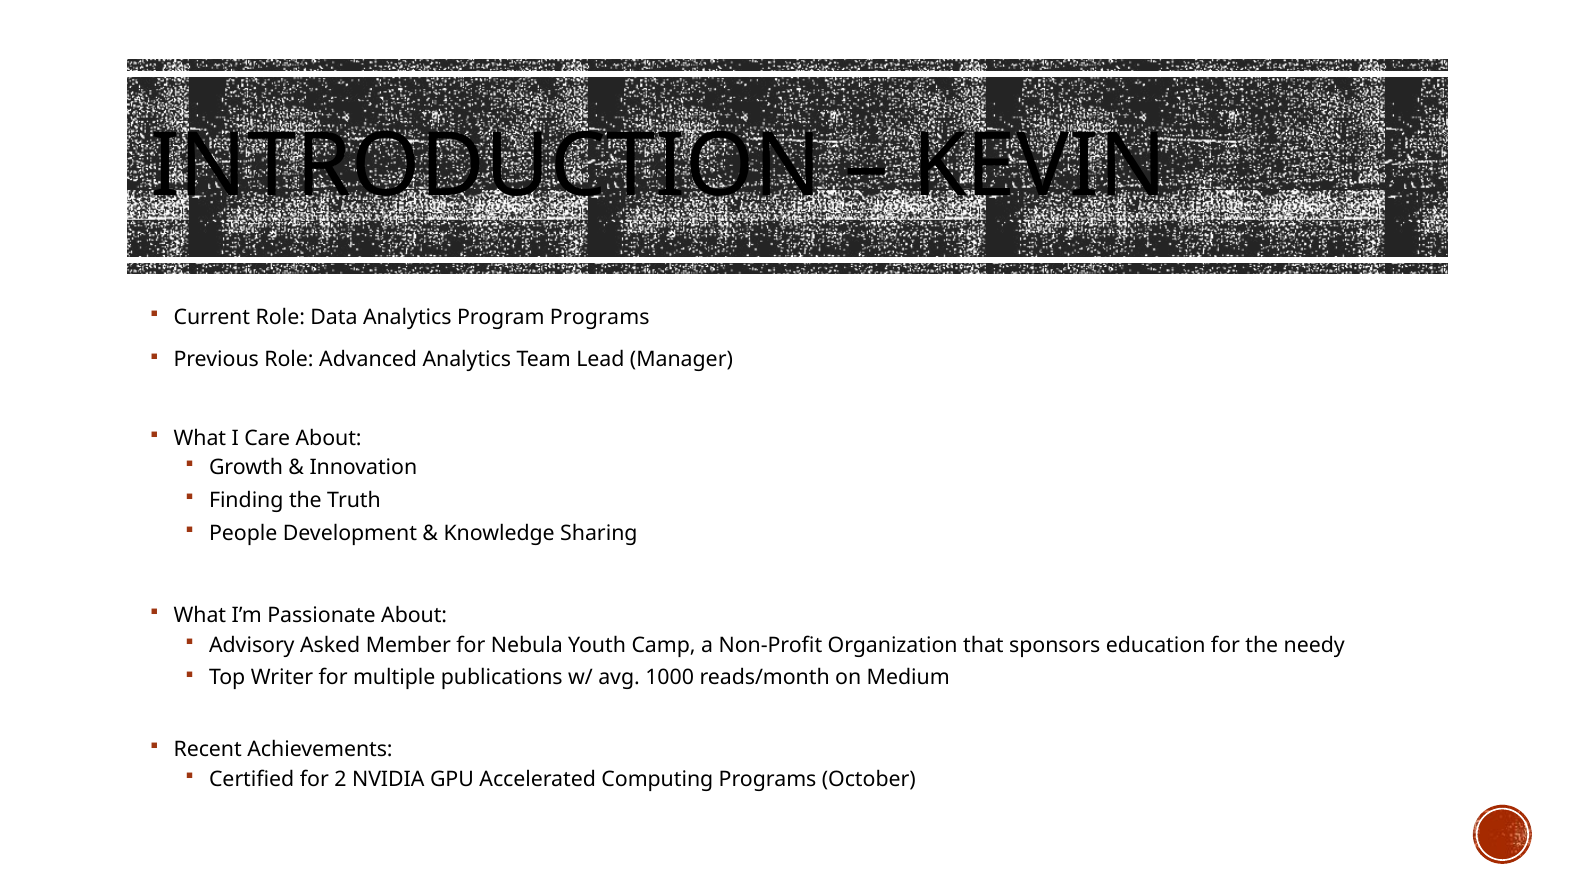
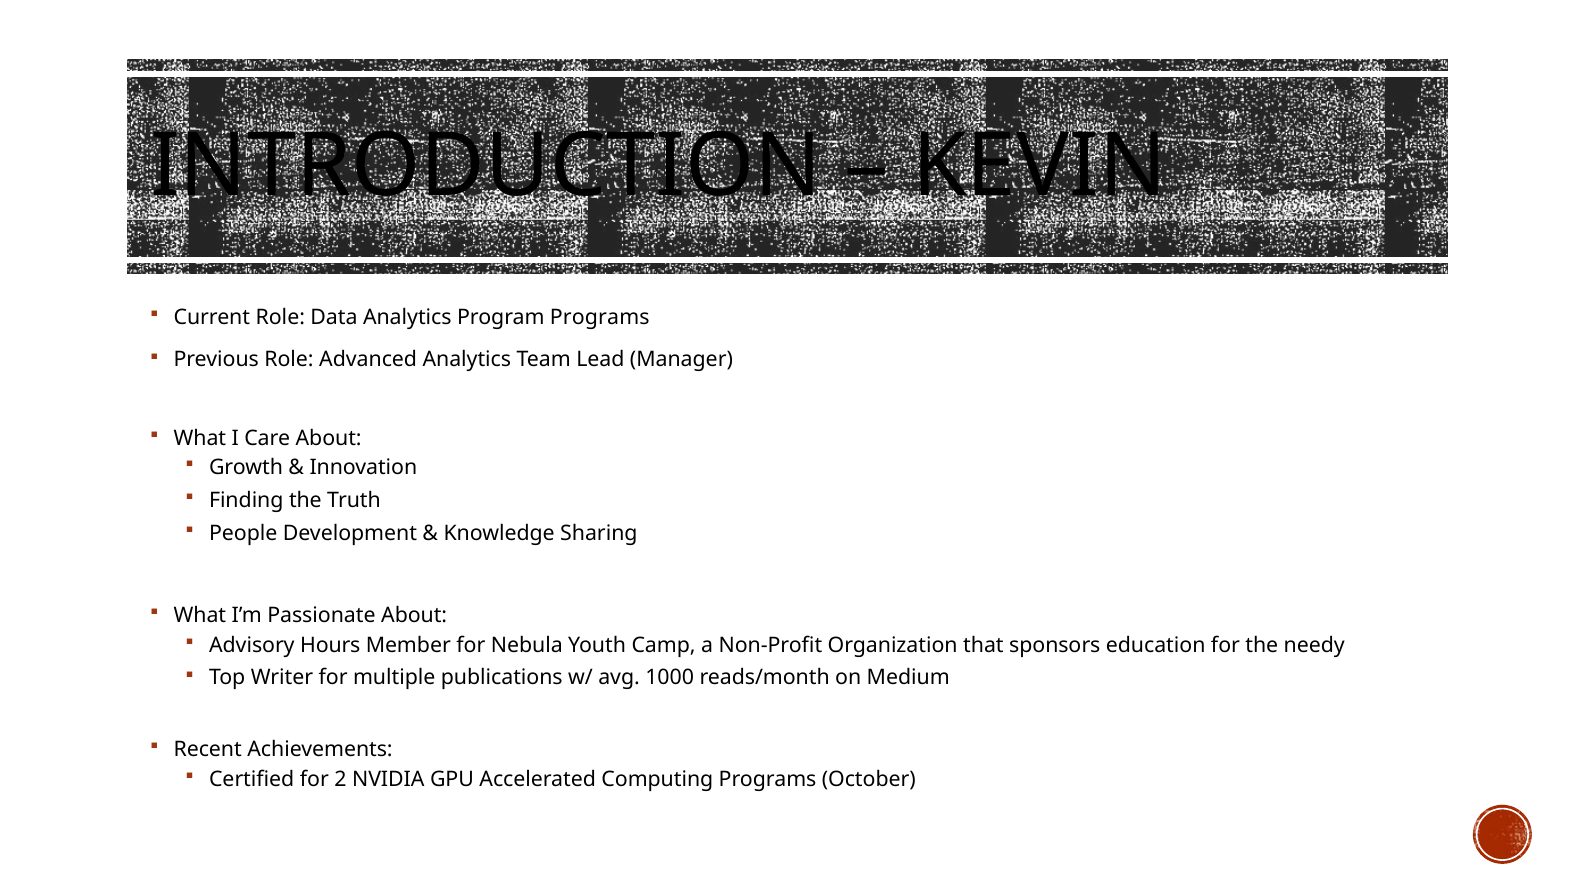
Asked: Asked -> Hours (330, 645)
